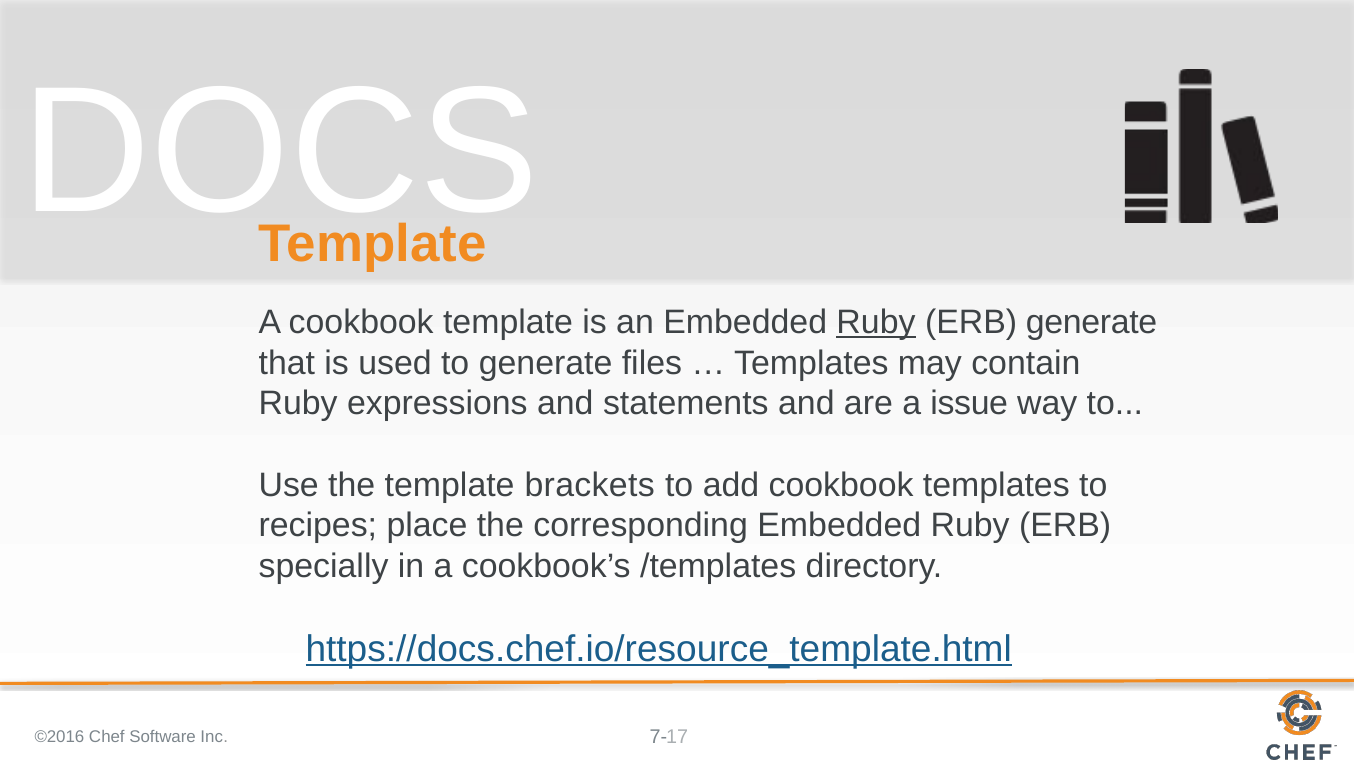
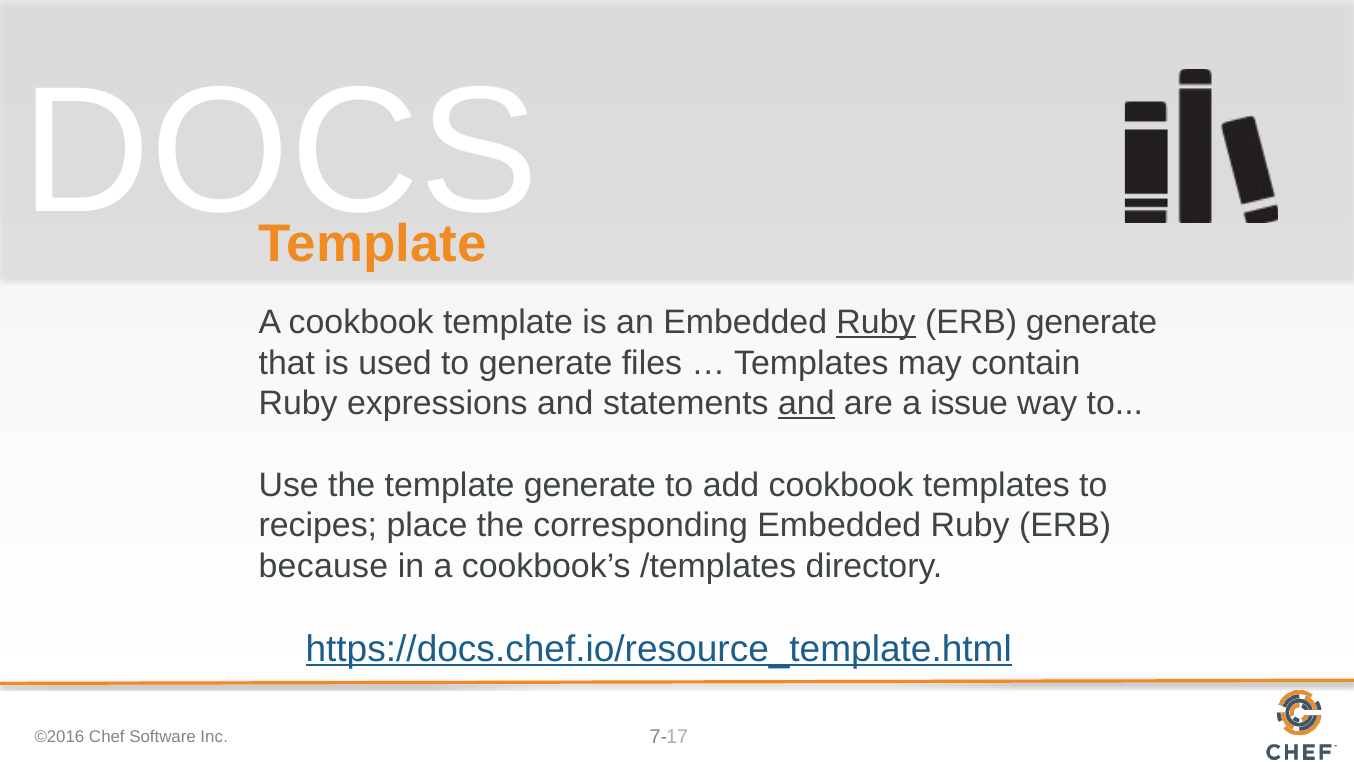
and underline: none -> present (806, 404)
template brackets: brackets -> generate (590, 485)
specially: specially -> because (323, 566)
